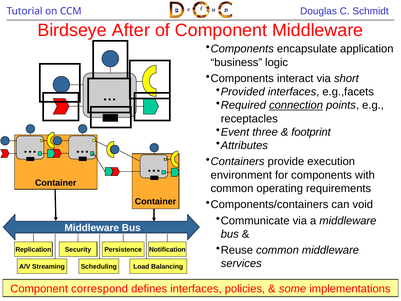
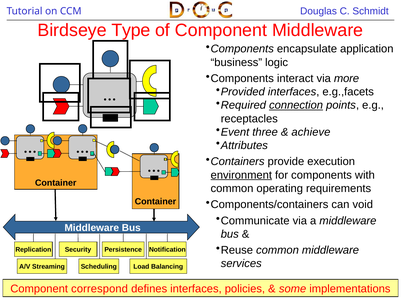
After: After -> Type (131, 30)
short: short -> more (347, 78)
footprint: footprint -> achieve (311, 132)
environment underline: none -> present (241, 175)
